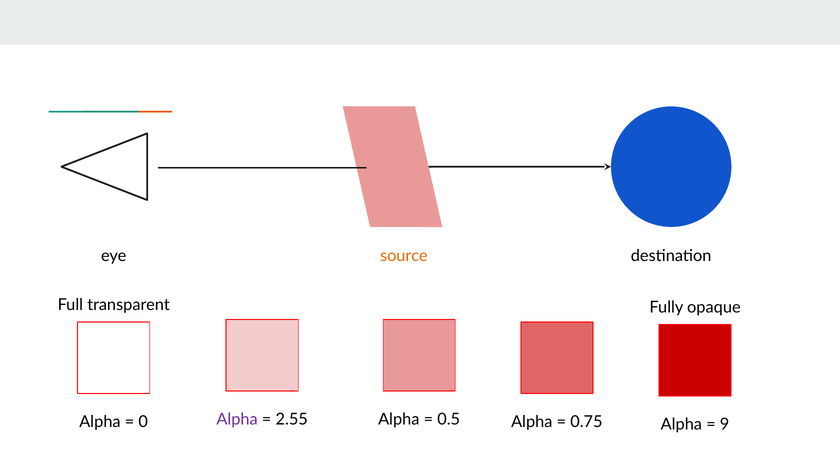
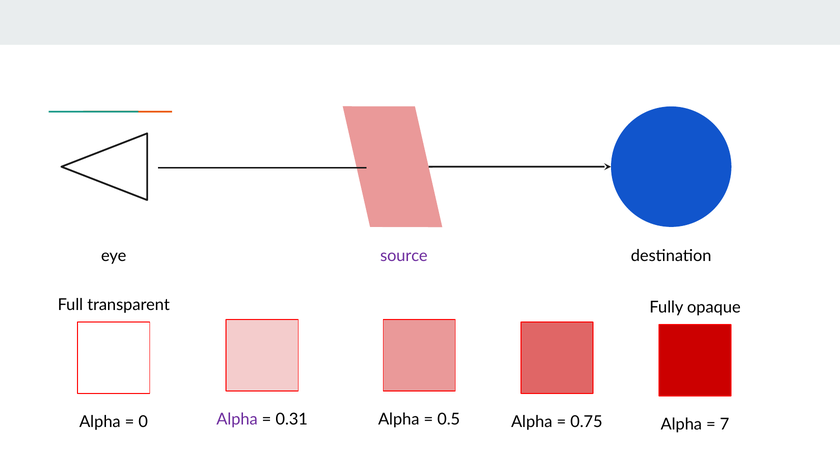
source colour: orange -> purple (404, 256)
2.55: 2.55 -> 0.31 (292, 419)
9: 9 -> 7 (725, 424)
